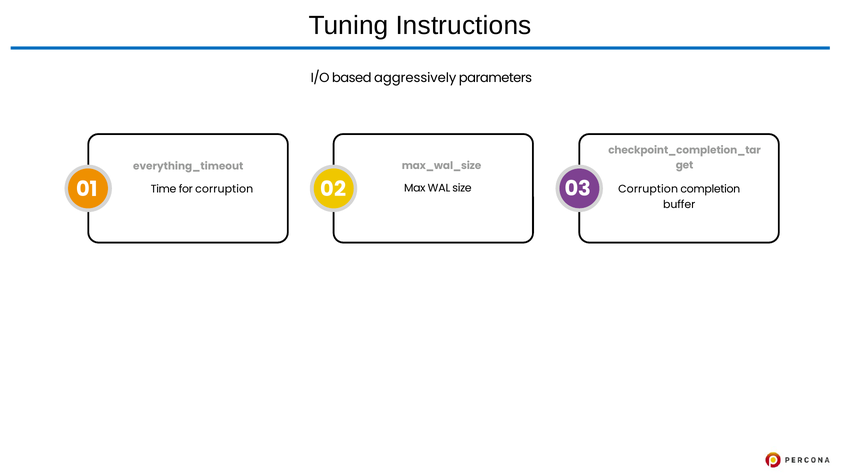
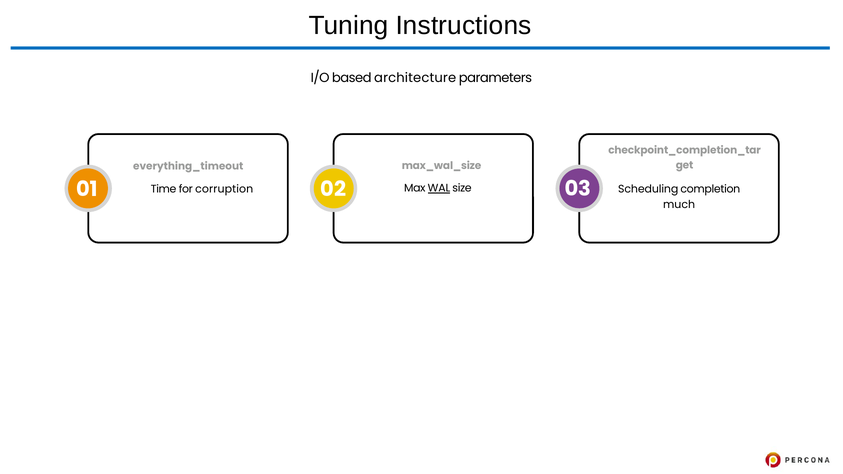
aggressively: aggressively -> architecture (415, 78)
WAL underline: none -> present (439, 188)
size Corruption: Corruption -> Scheduling (648, 189)
buffer: buffer -> much (679, 204)
